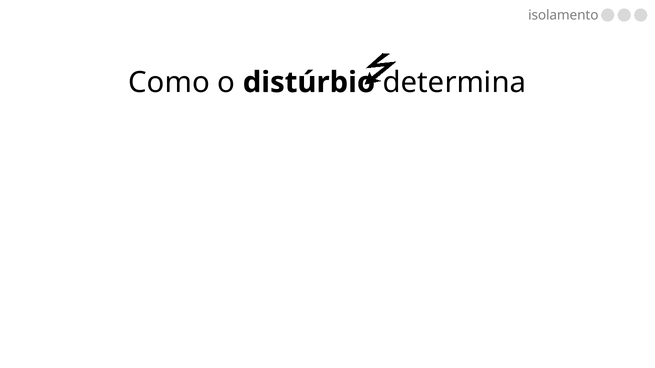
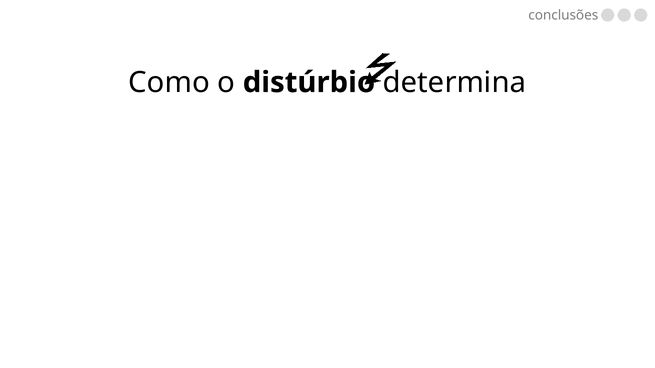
isolamento: isolamento -> conclusões (563, 15)
